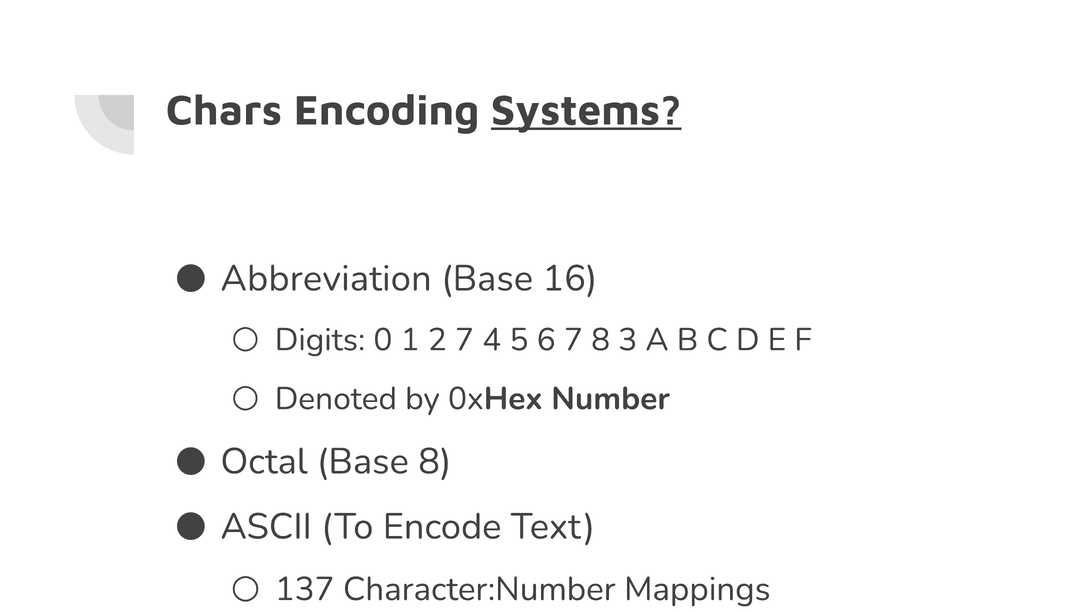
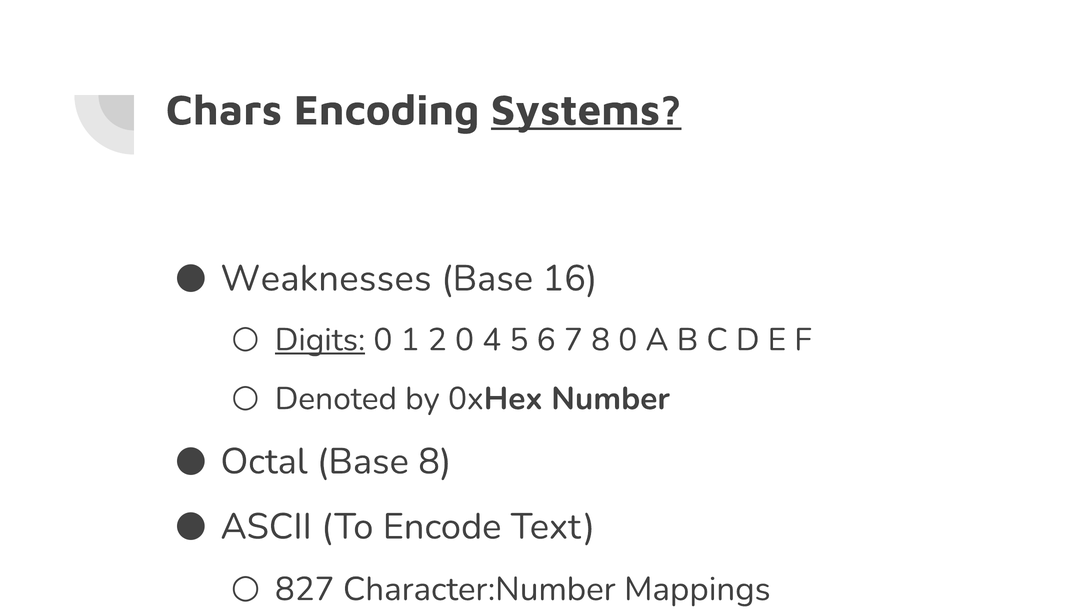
Abbreviation: Abbreviation -> Weaknesses (326, 278)
Digits underline: none -> present (320, 340)
2 7: 7 -> 0 (465, 340)
8 3: 3 -> 0 (628, 340)
137: 137 -> 827 (305, 589)
